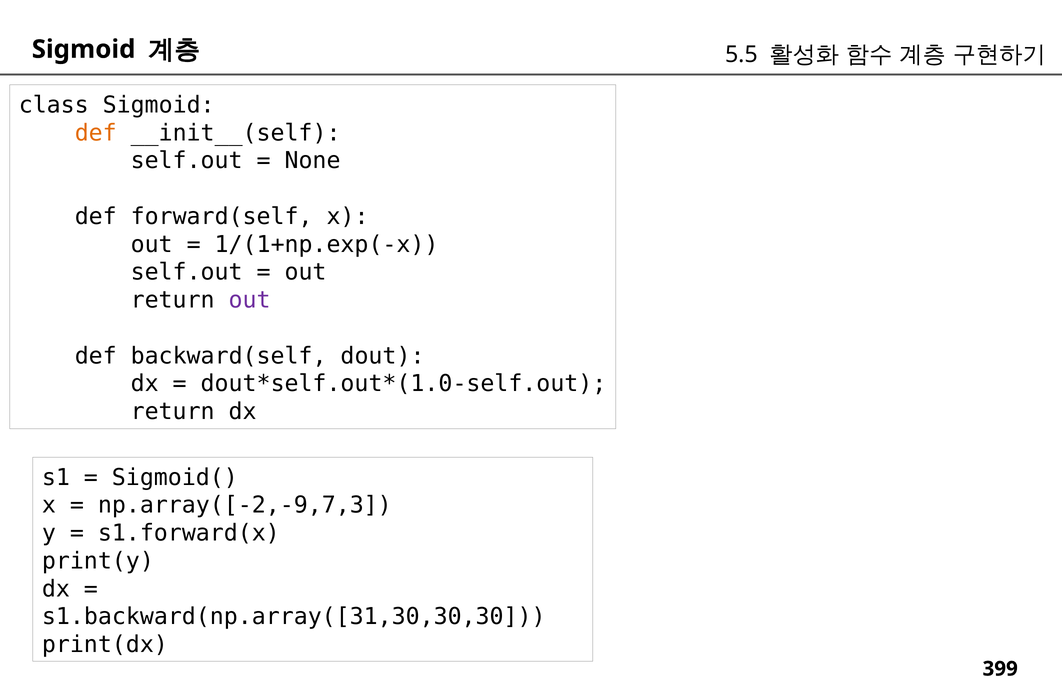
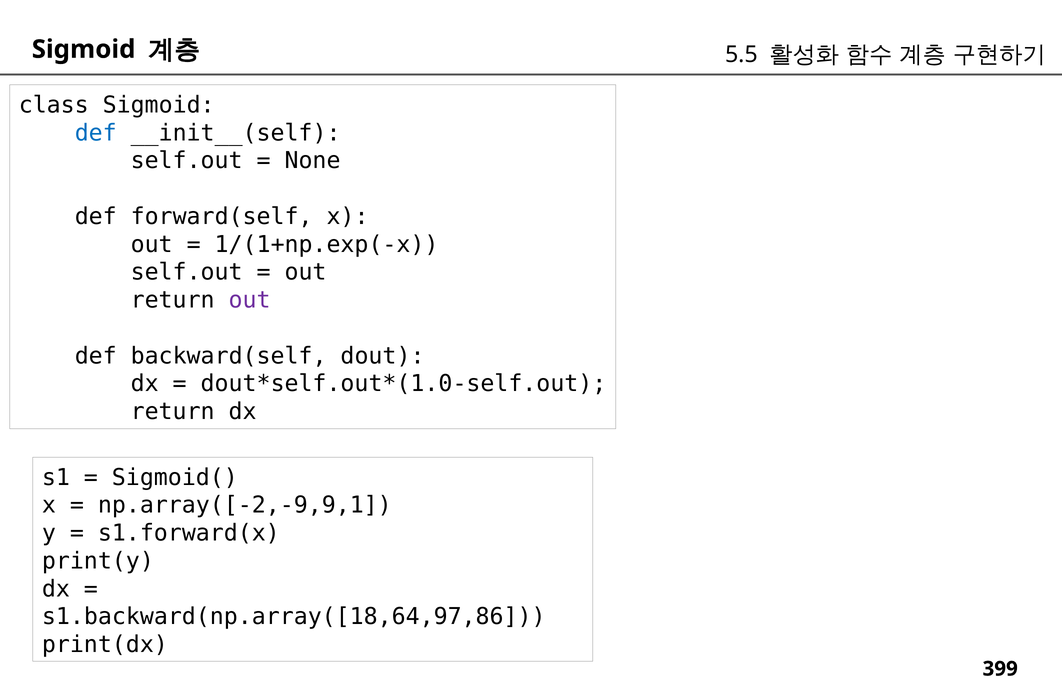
def colour: orange -> blue (96, 133)
np.array([-2,-9,7,3: np.array([-2,-9,7,3 -> np.array([-2,-9,9,1 (245, 506)
s1.backward(np.array([31,30,30,30: s1.backward(np.array([31,30,30,30 -> s1.backward(np.array([18,64,97,86 (294, 617)
